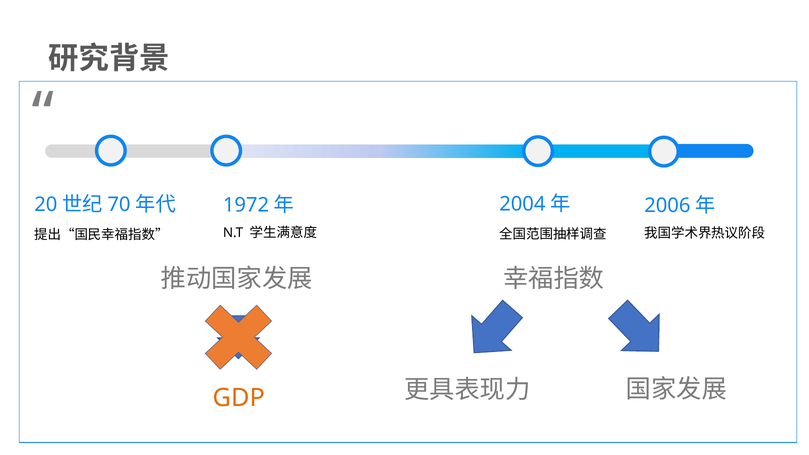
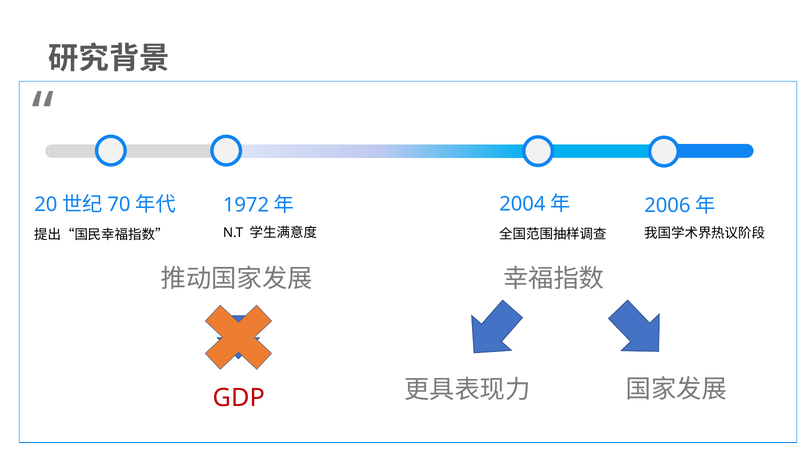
GDP colour: orange -> red (239, 398)
